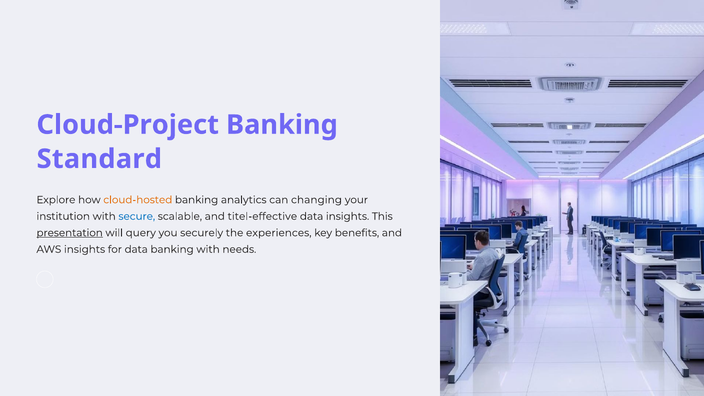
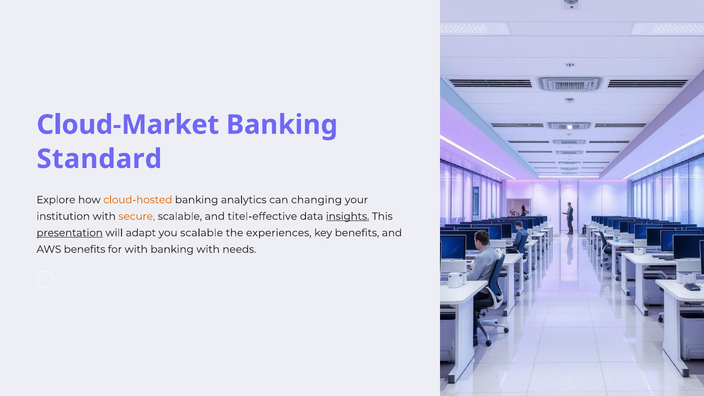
Cloud-Project: Cloud-Project -> Cloud-Market (128, 125)
secure colour: blue -> orange (137, 216)
insights underline: none -> present (348, 216)
query: query -> adapt (141, 233)
you securely: securely -> scalable (202, 233)
AWS insights: insights -> benefits (85, 249)
for data: data -> with (136, 249)
